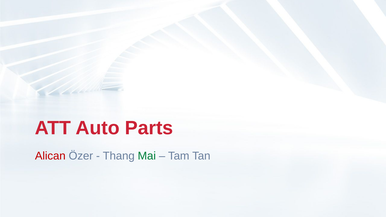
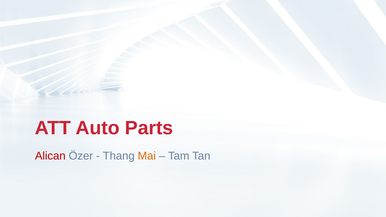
Mai colour: green -> orange (147, 156)
